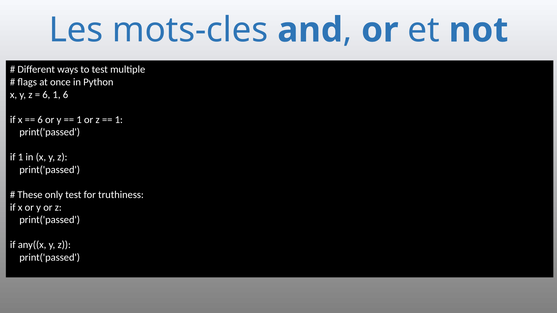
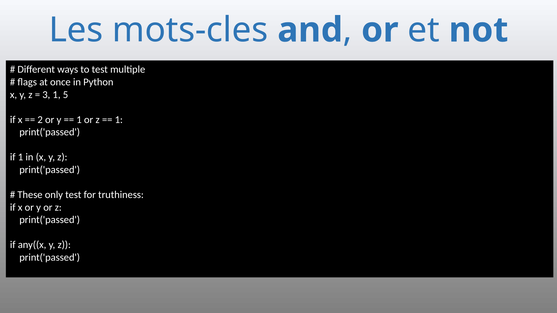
6: 6 -> 3 (46, 95)
1 6: 6 -> 5 (66, 95)
6: 6 -> 2 (40, 120)
